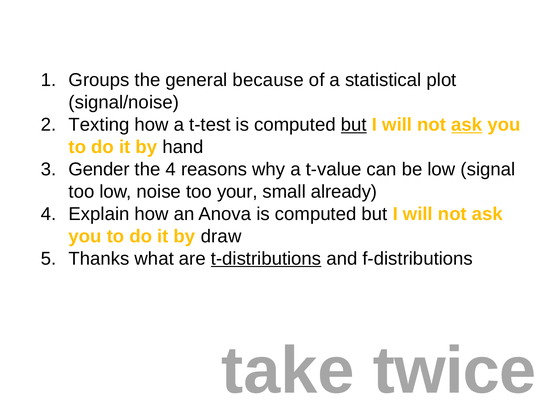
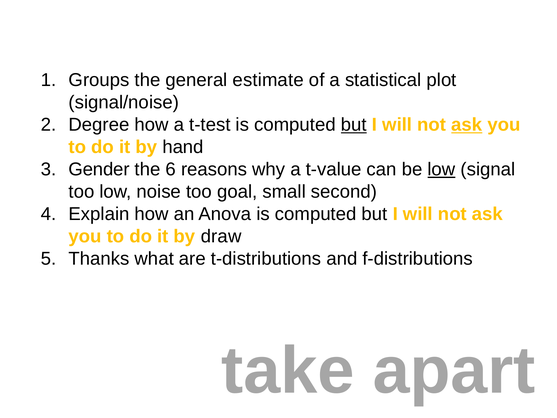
because: because -> estimate (268, 80)
Texting: Texting -> Degree (99, 125)
the 4: 4 -> 6 (171, 169)
low underline: none -> present (441, 169)
your: your -> goal (237, 192)
already: already -> second (344, 192)
t-distributions underline: present -> none (266, 258)
twice: twice -> apart (454, 371)
